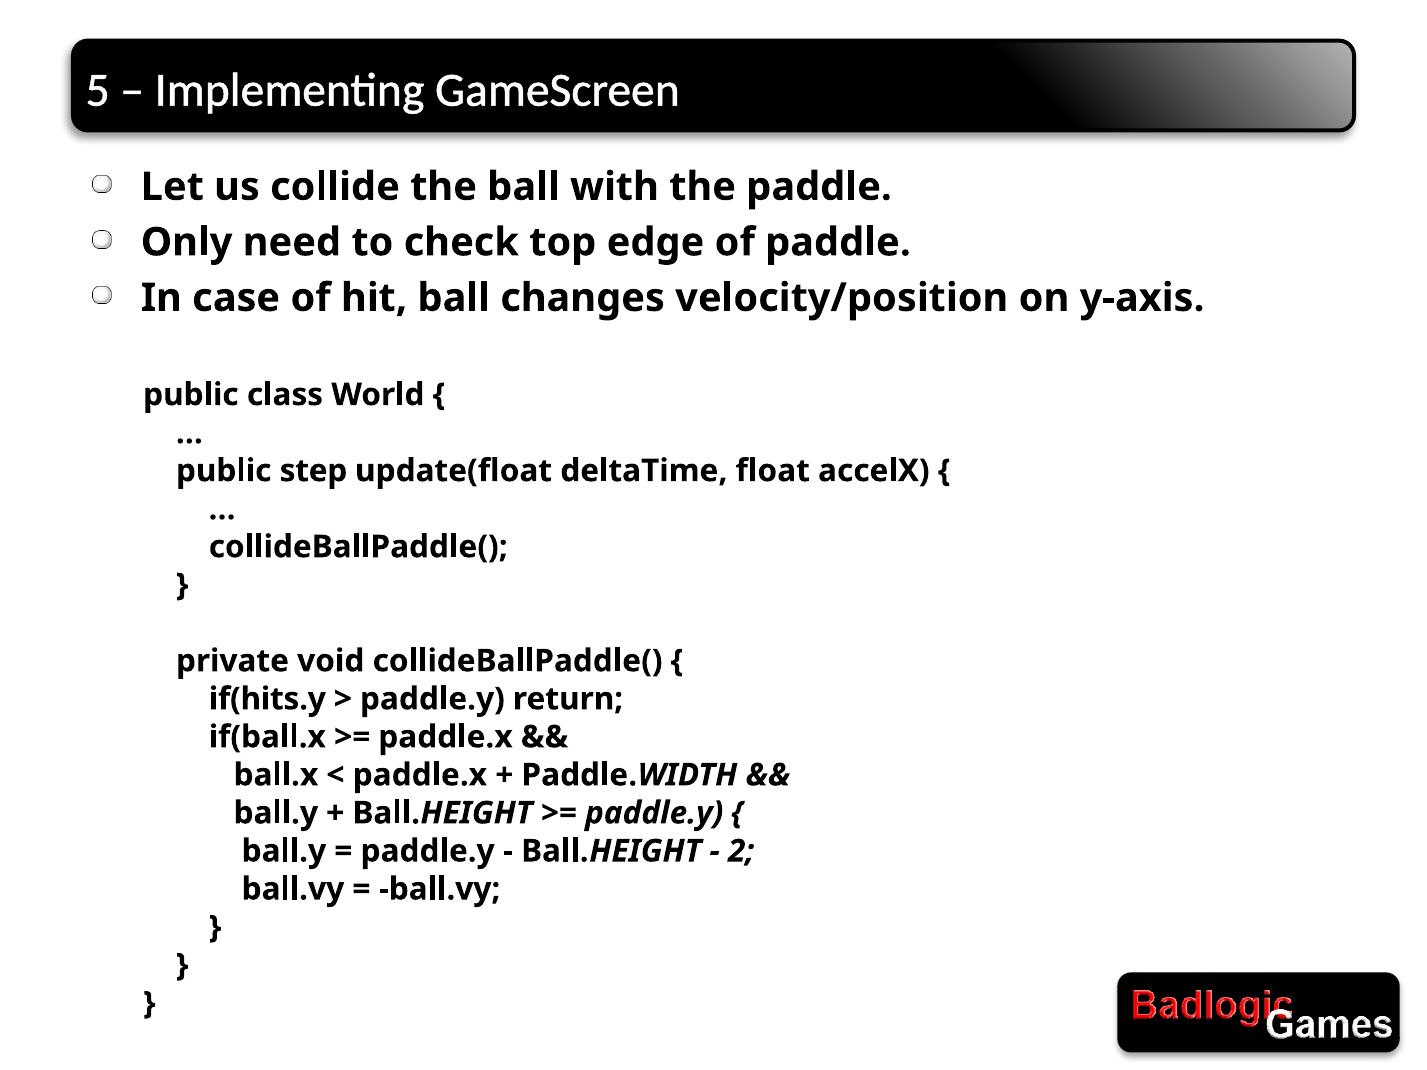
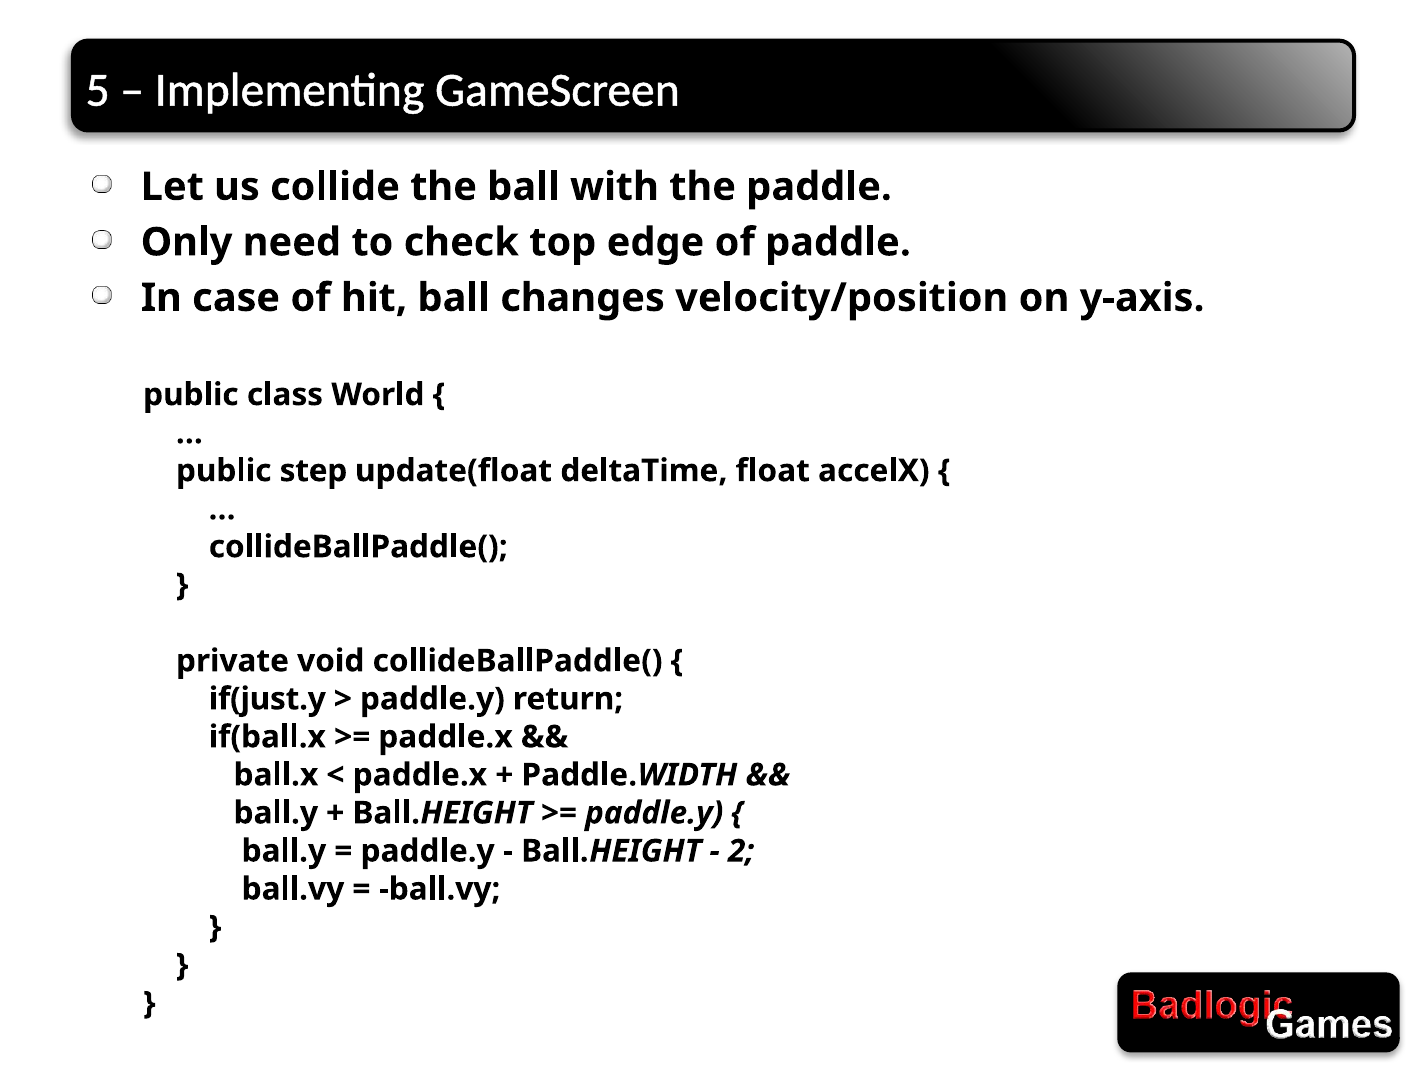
if(hits.y: if(hits.y -> if(just.y (267, 699)
